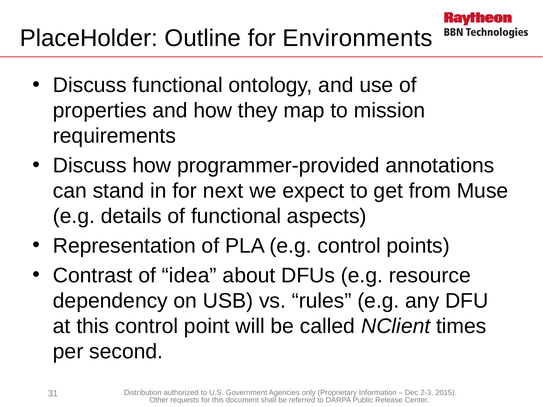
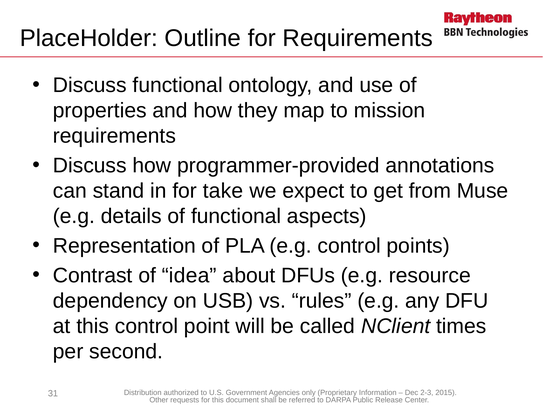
for Environments: Environments -> Requirements (358, 38)
next: next -> take (223, 191)
